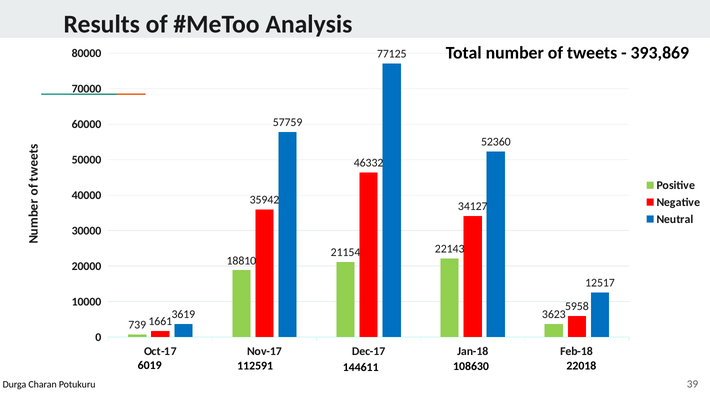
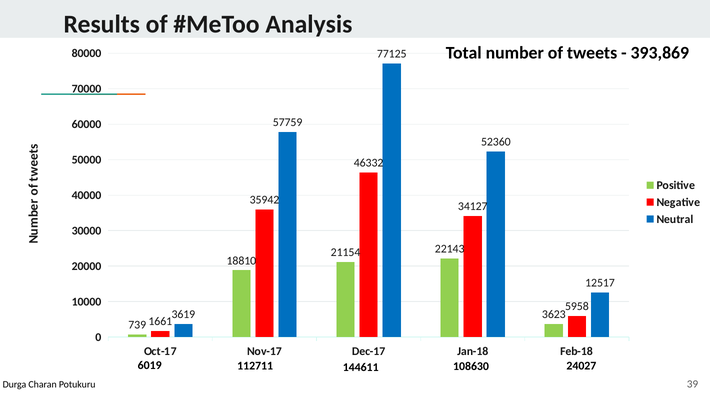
112591: 112591 -> 112711 (255, 366)
22018: 22018 -> 24027 (581, 366)
